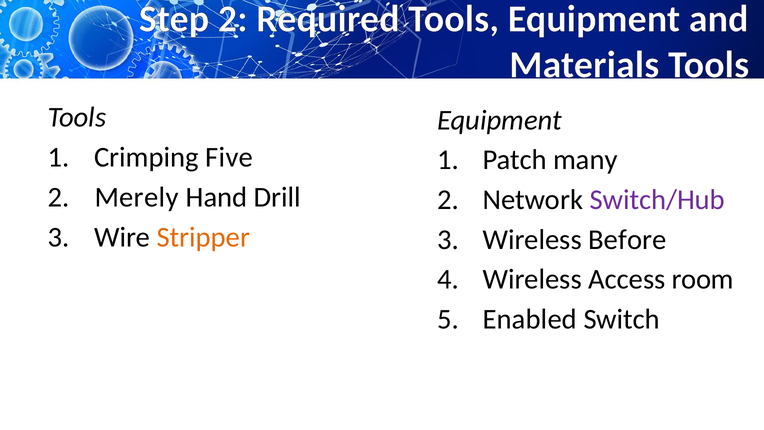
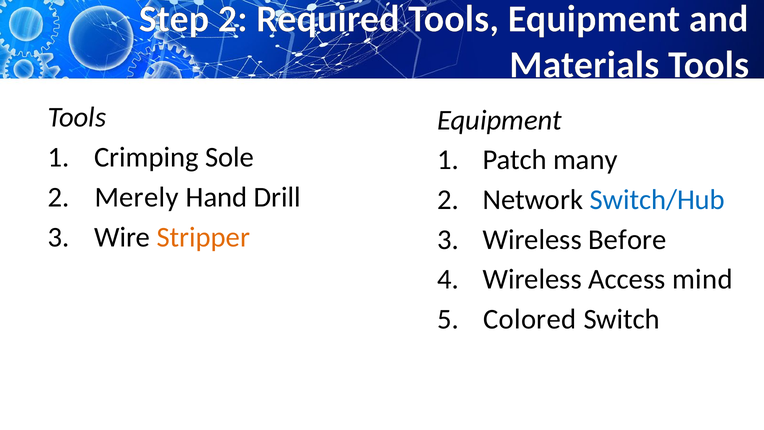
Five: Five -> Sole (230, 157)
Switch/Hub colour: purple -> blue (657, 200)
room: room -> mind (702, 279)
Enabled: Enabled -> Colored (530, 319)
